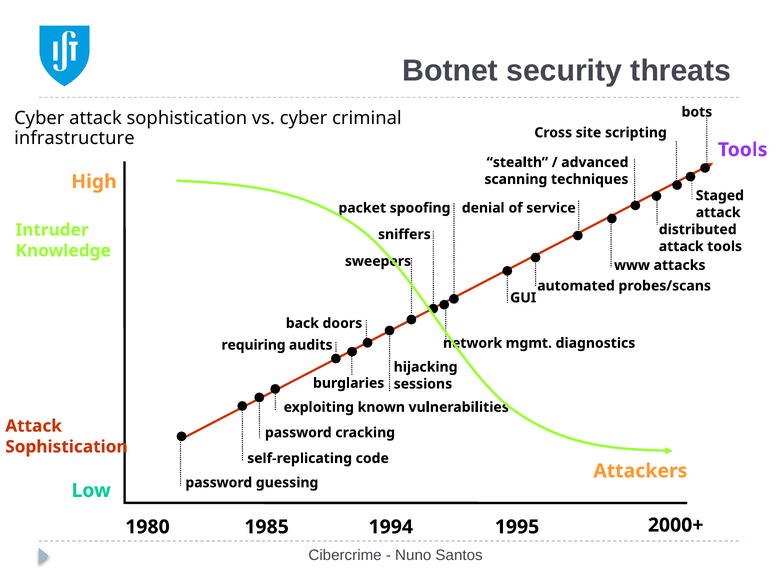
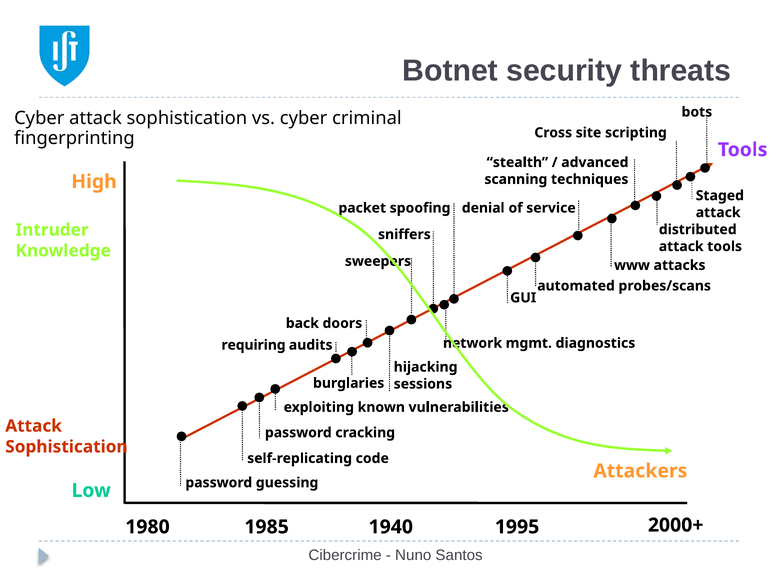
infrastructure: infrastructure -> fingerprinting (74, 138)
1994: 1994 -> 1940 (391, 526)
